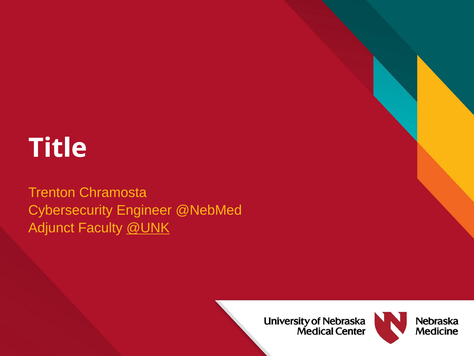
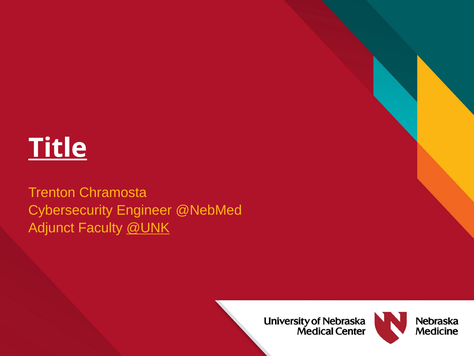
Title underline: none -> present (58, 148)
